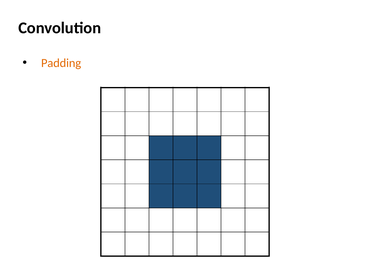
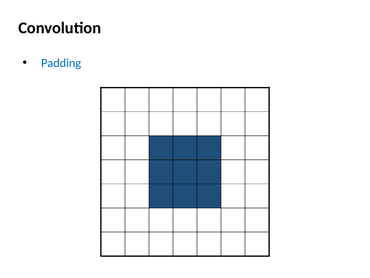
Padding colour: orange -> blue (61, 63)
